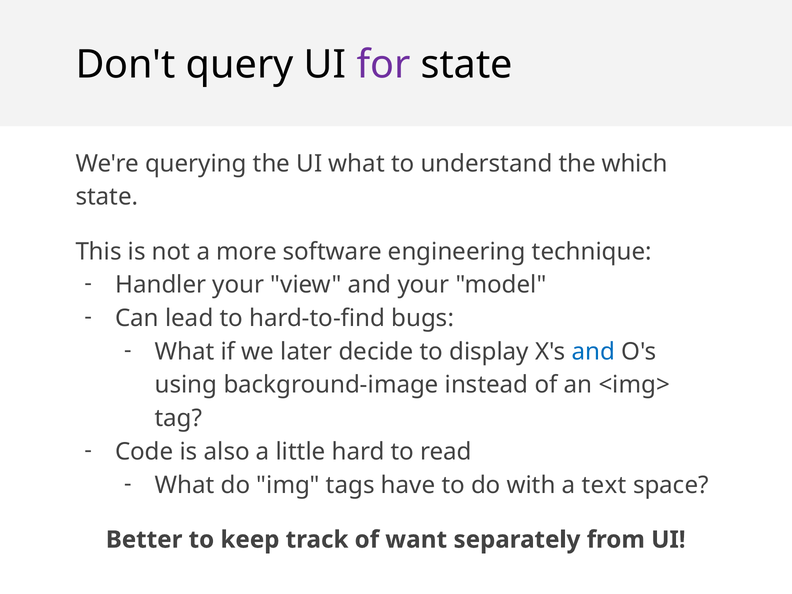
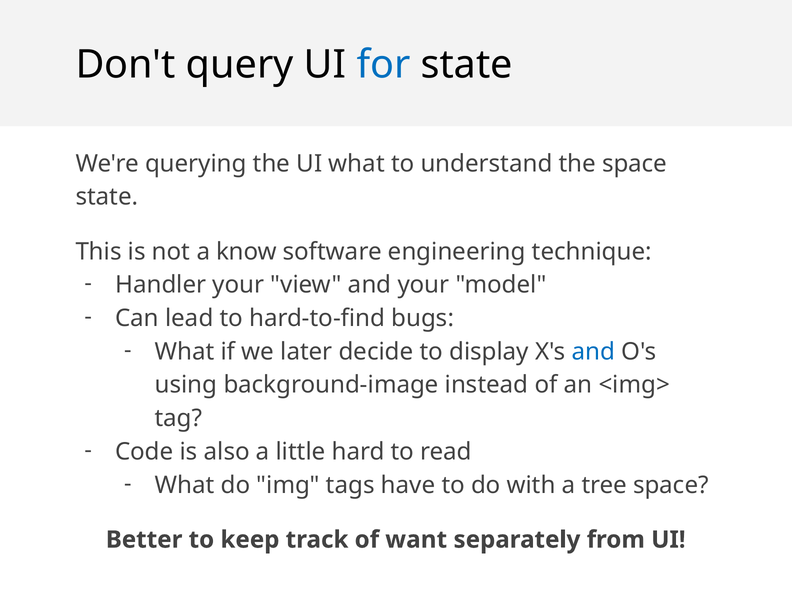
for colour: purple -> blue (383, 64)
the which: which -> space (635, 164)
more: more -> know (247, 252)
text: text -> tree (604, 485)
